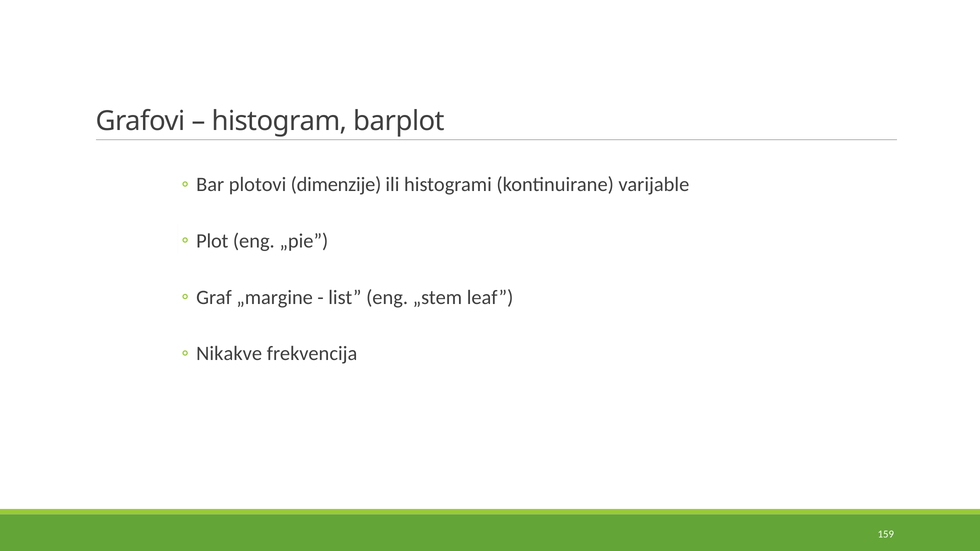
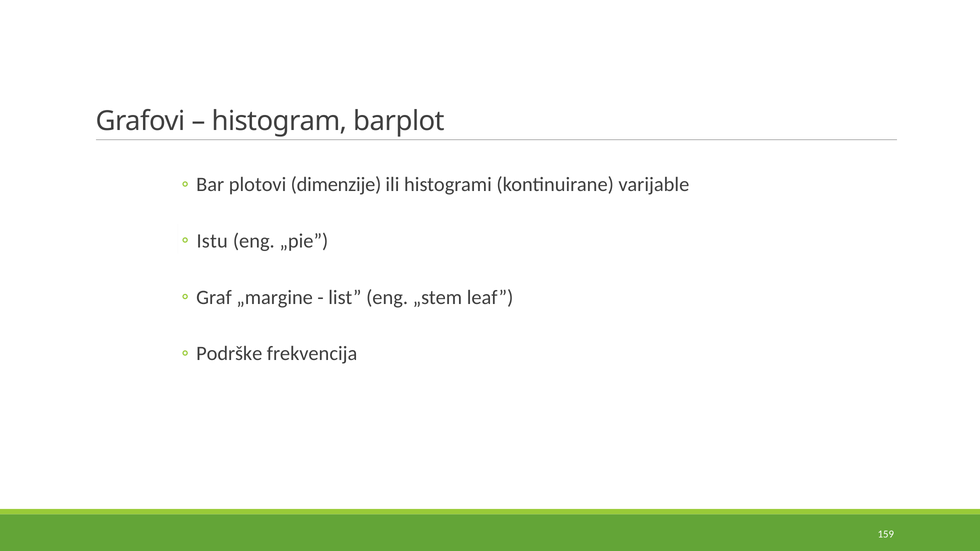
Plot: Plot -> Istu (212, 241)
Nikakve: Nikakve -> Podrške (229, 354)
